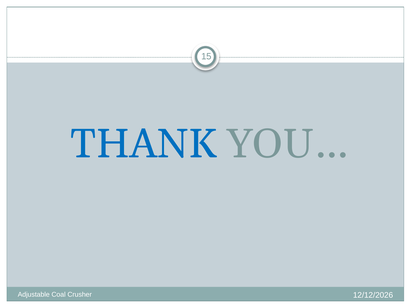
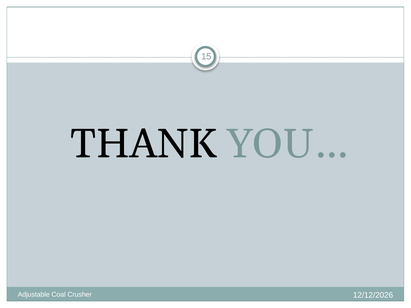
THANK colour: blue -> black (144, 144)
